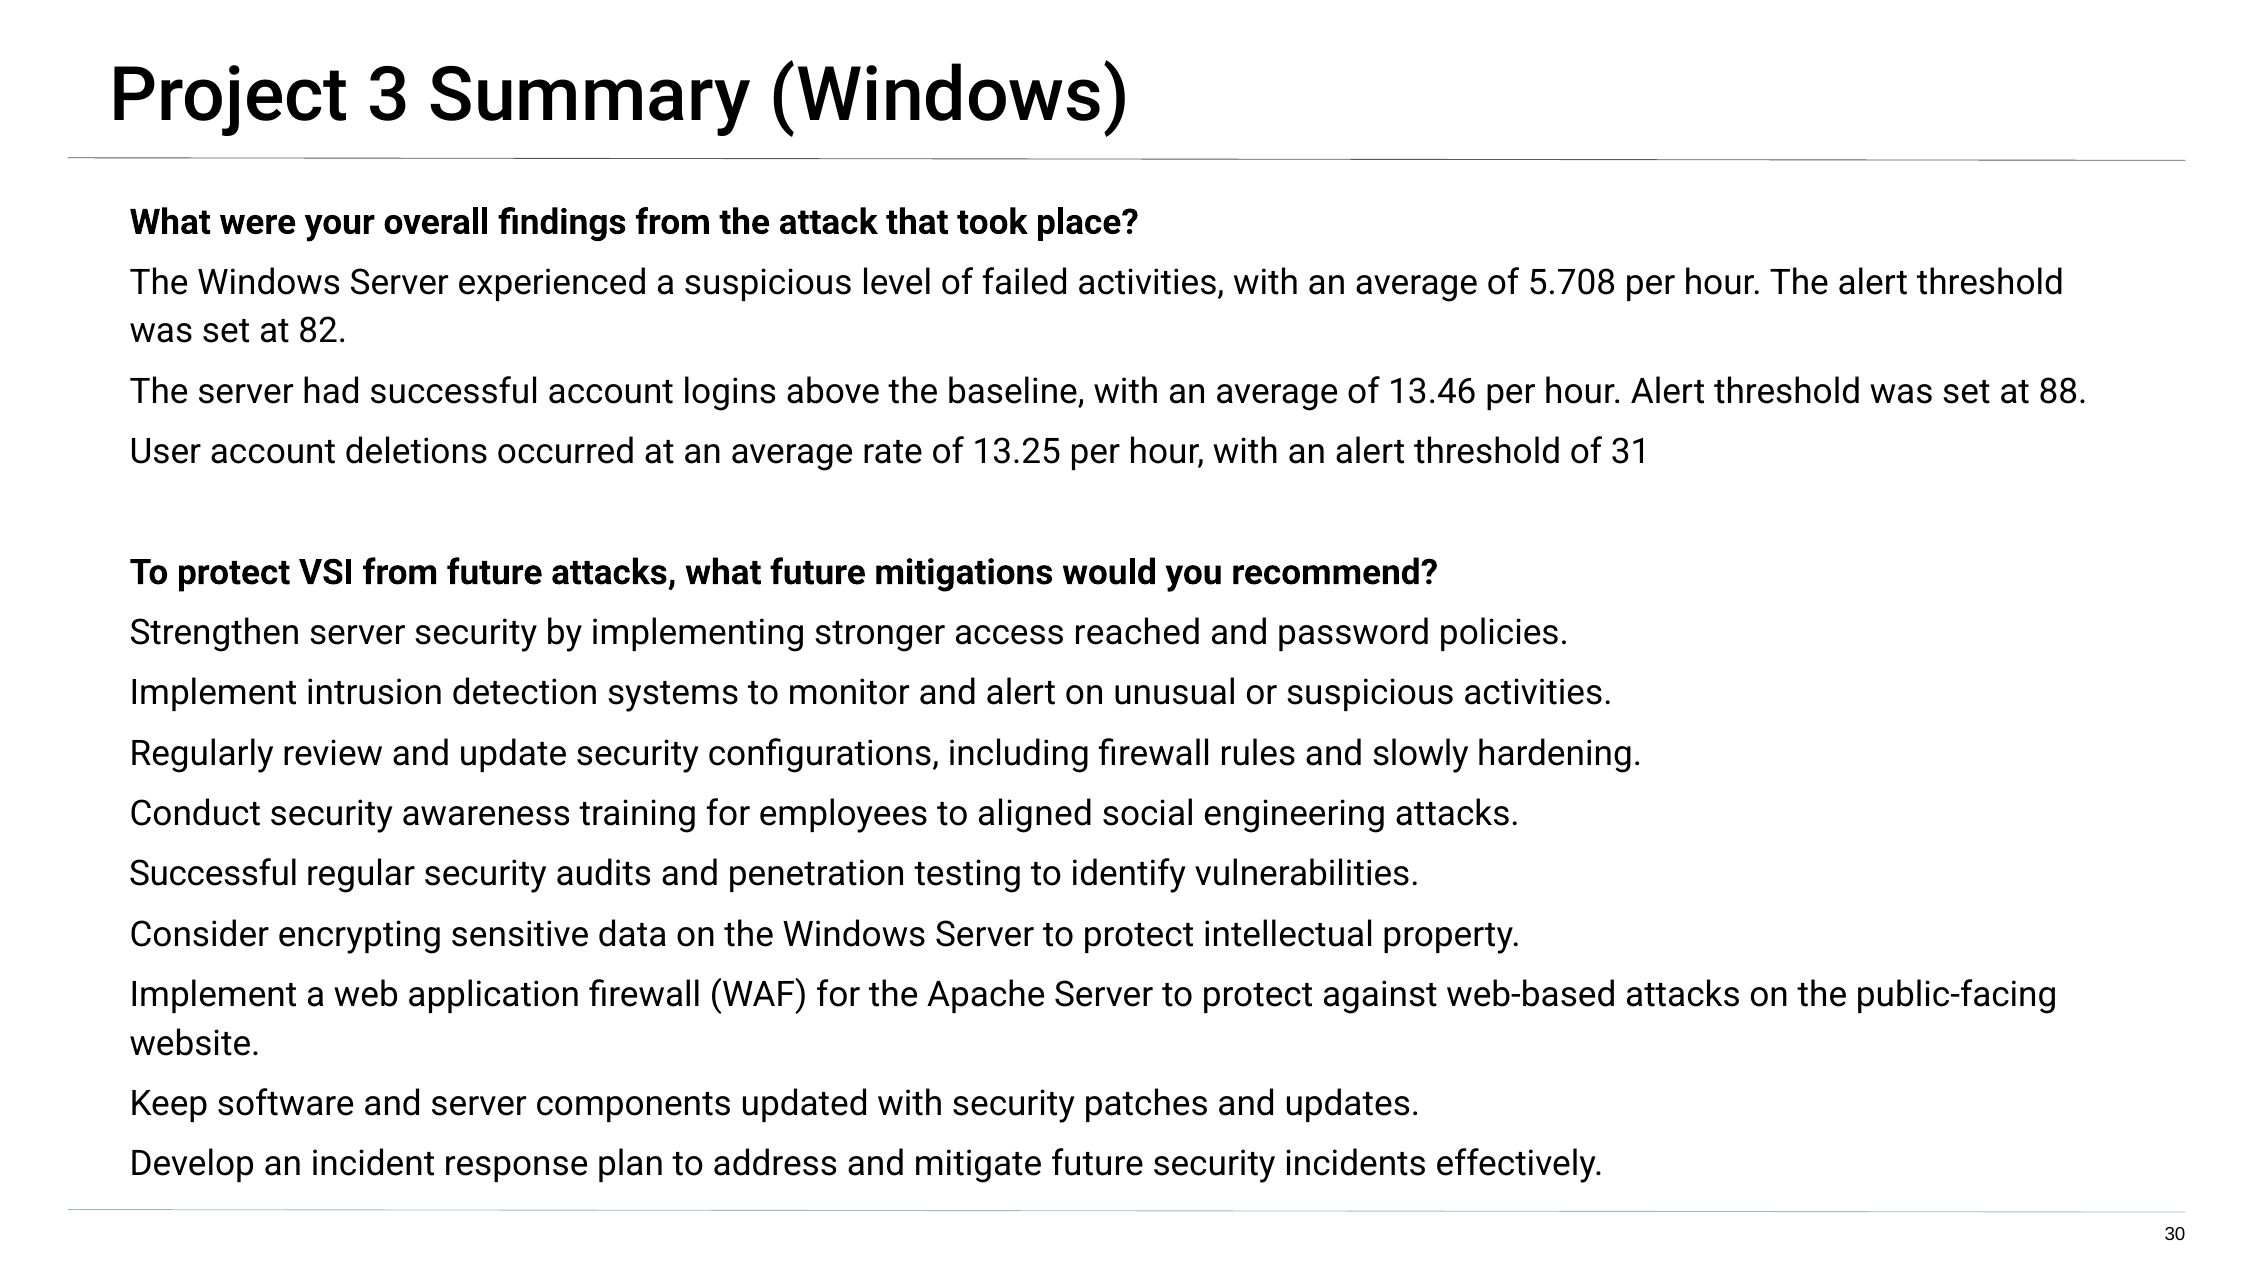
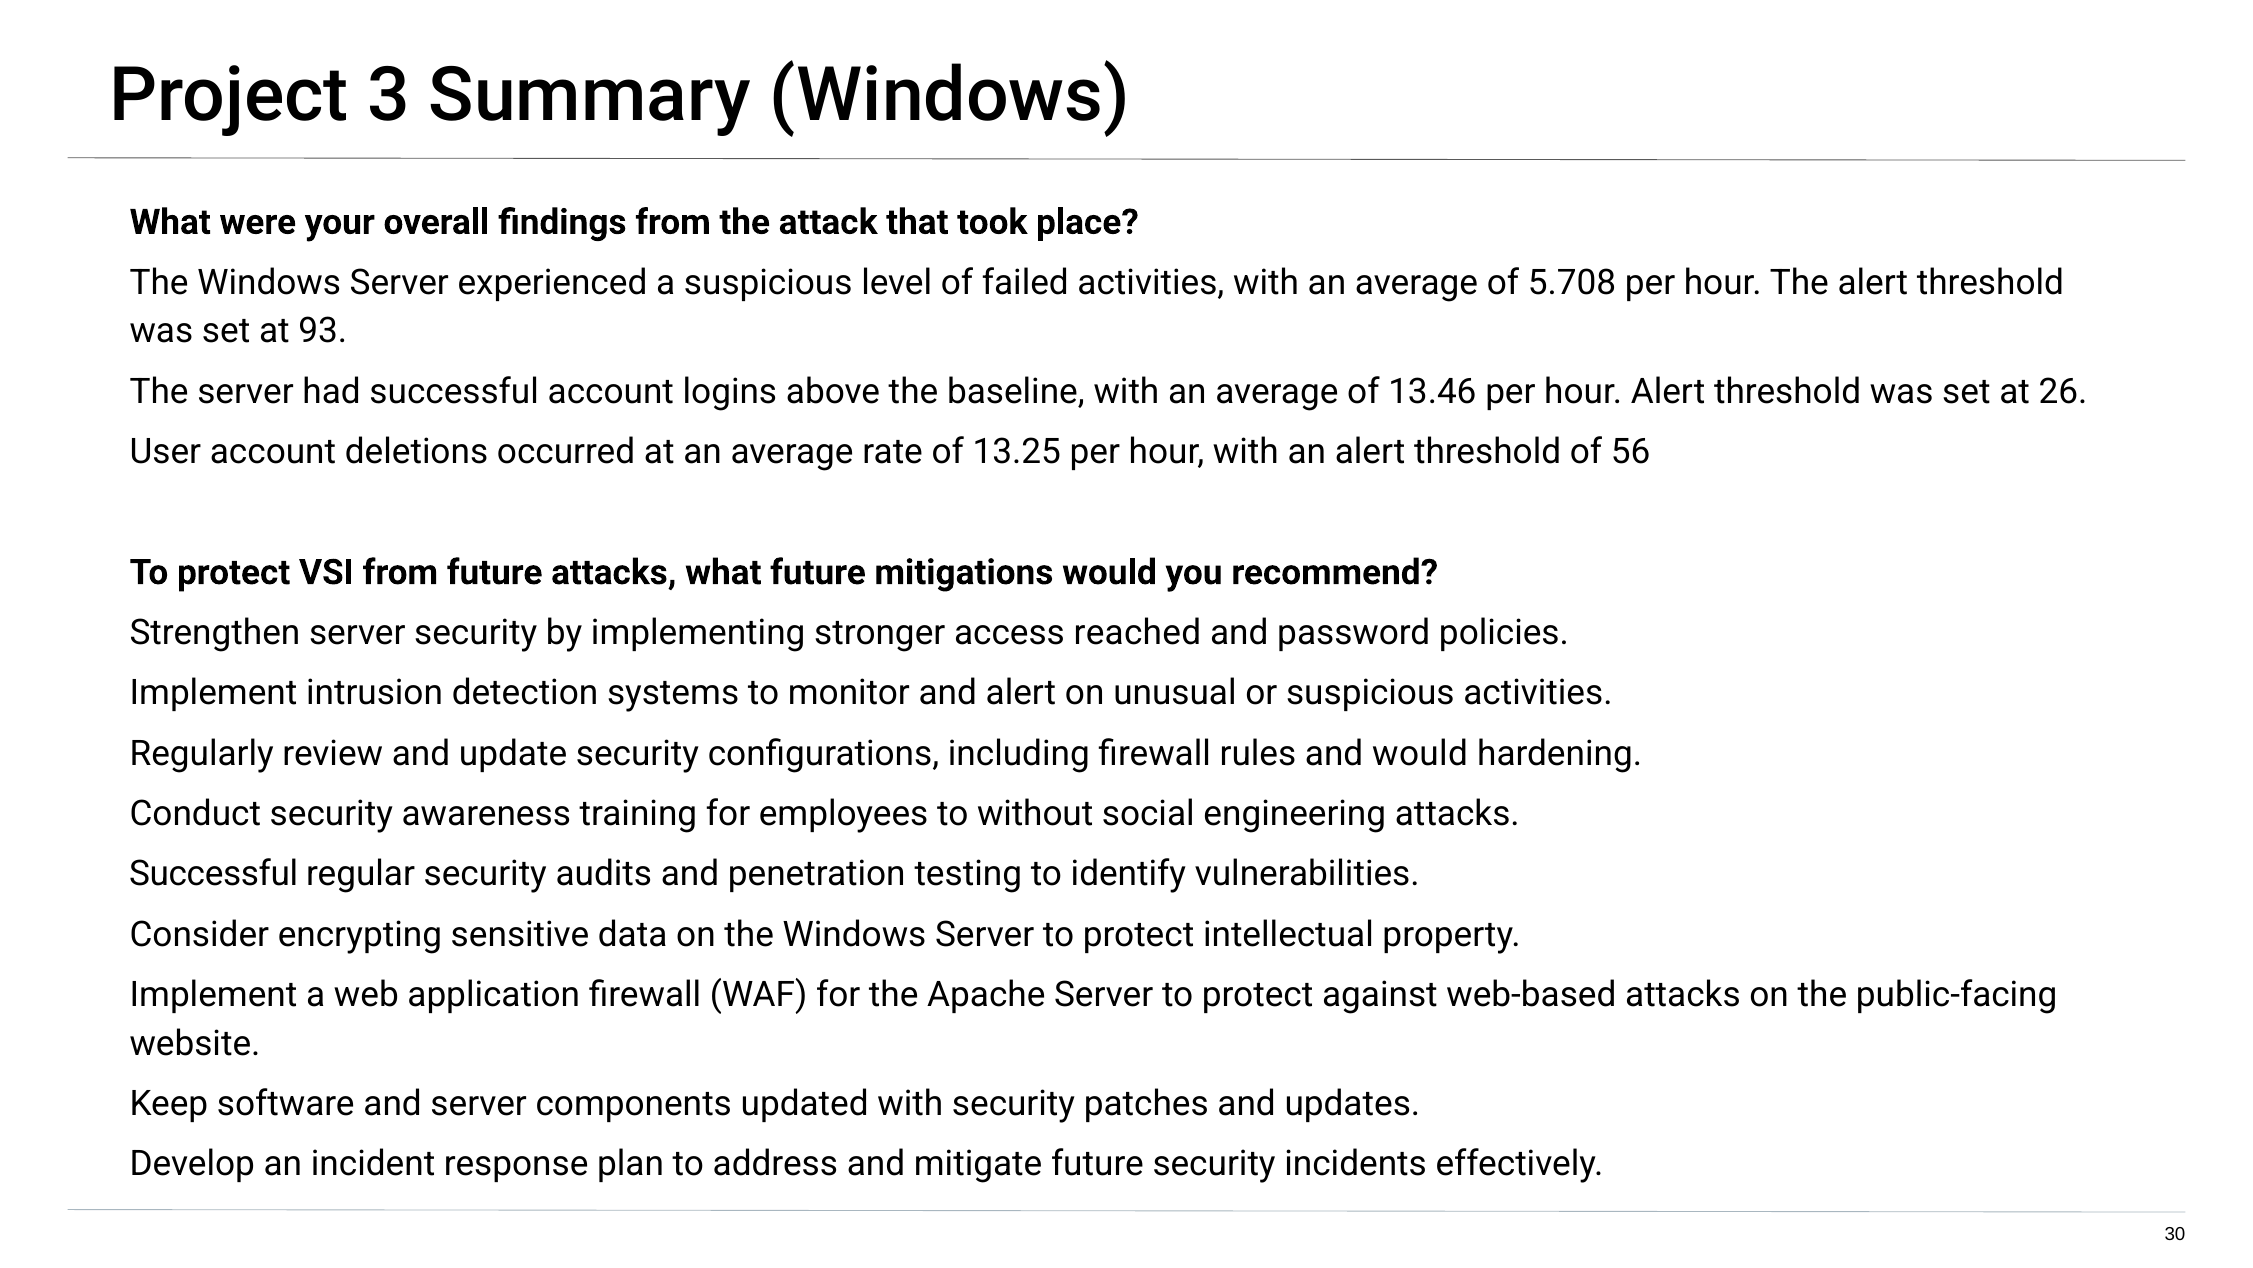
82: 82 -> 93 (323, 331)
88: 88 -> 26 (2063, 391)
31: 31 -> 56 (1631, 452)
and slowly: slowly -> would (1420, 753)
aligned: aligned -> without (1035, 814)
